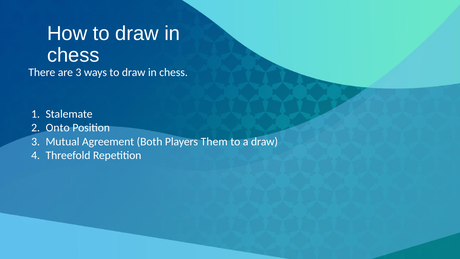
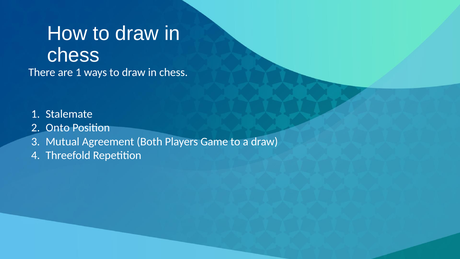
are 3: 3 -> 1 (78, 72)
Them: Them -> Game (214, 141)
